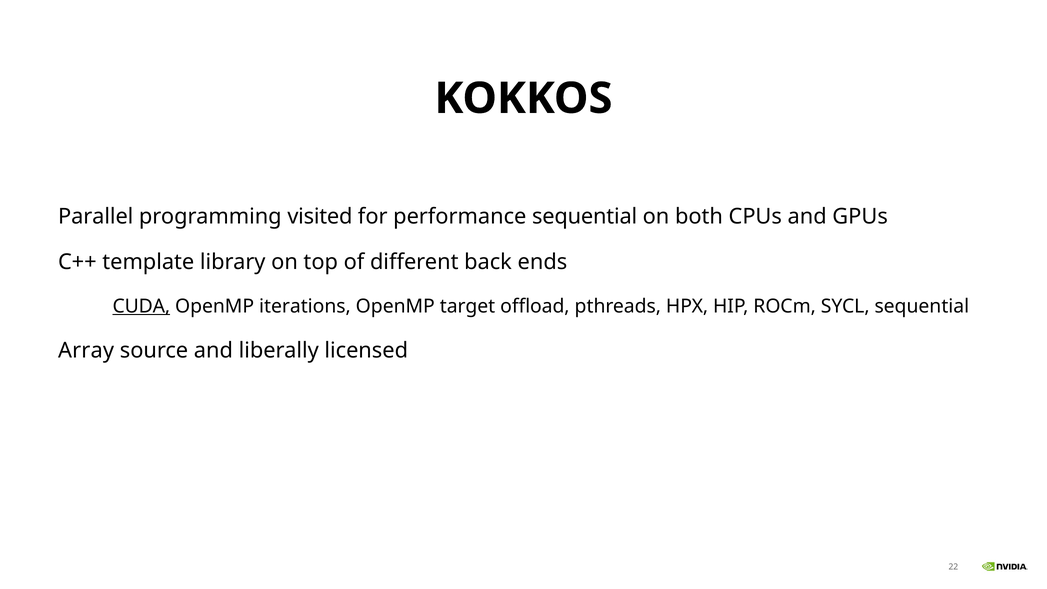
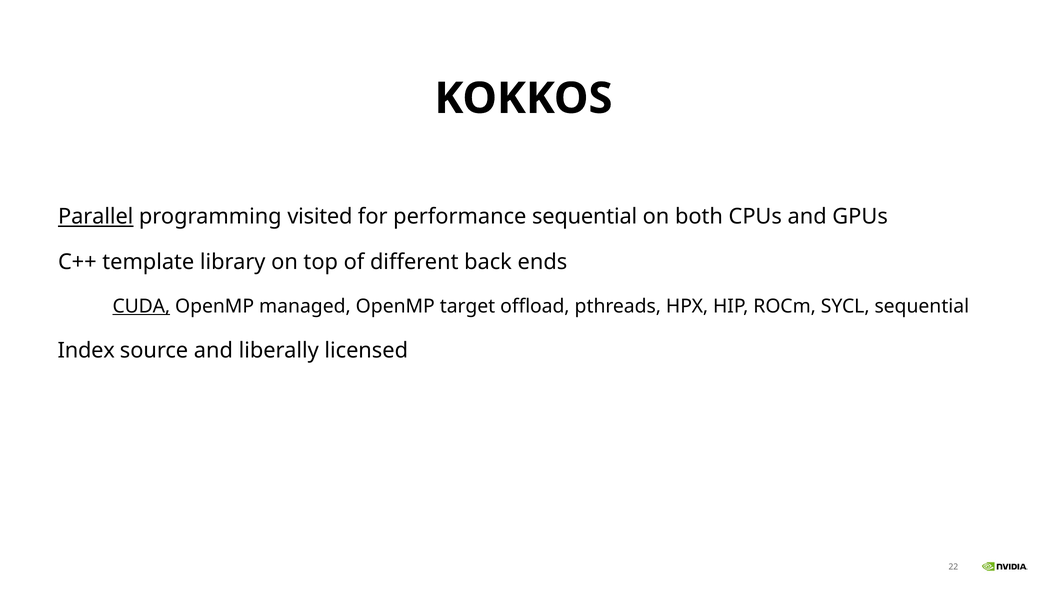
Parallel underline: none -> present (96, 217)
iterations: iterations -> managed (305, 306)
Array: Array -> Index (86, 350)
